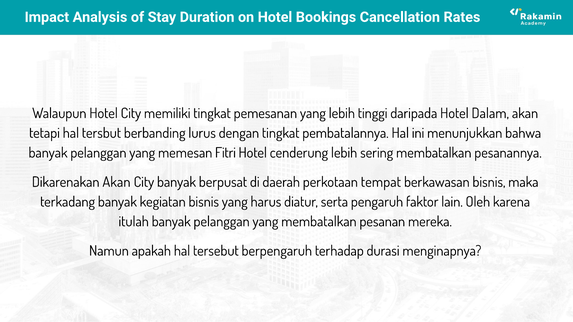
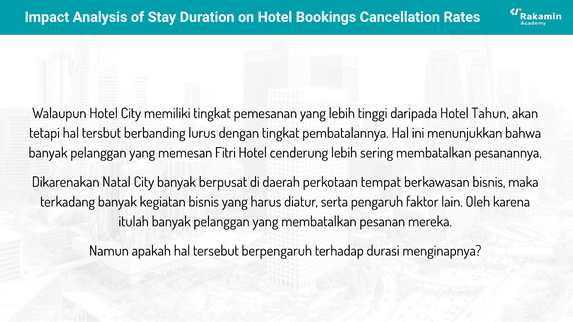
Dalam: Dalam -> Tahun (490, 113)
Dikarenakan Akan: Akan -> Natal (116, 182)
